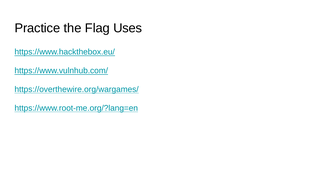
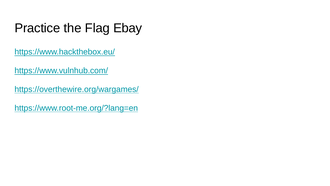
Uses: Uses -> Ebay (128, 28)
